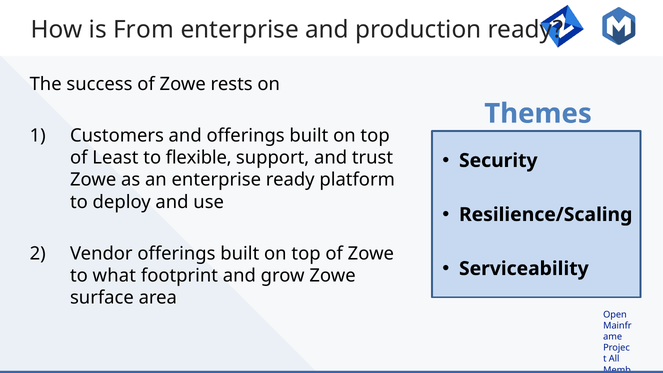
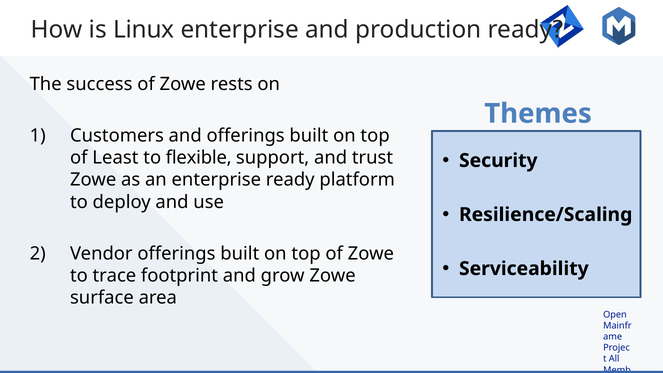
From: From -> Linux (144, 29)
what: what -> trace (114, 276)
